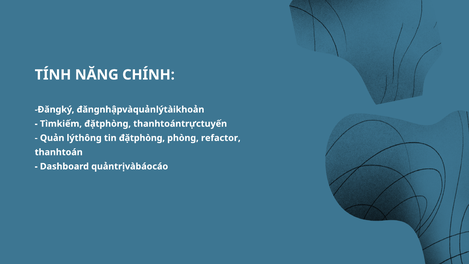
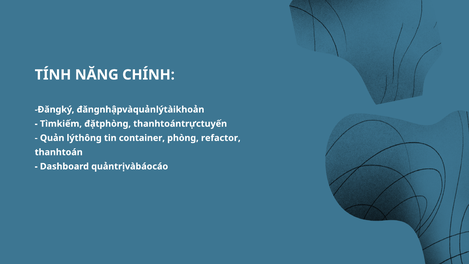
tin đặtphòng: đặtphòng -> container (142, 138)
